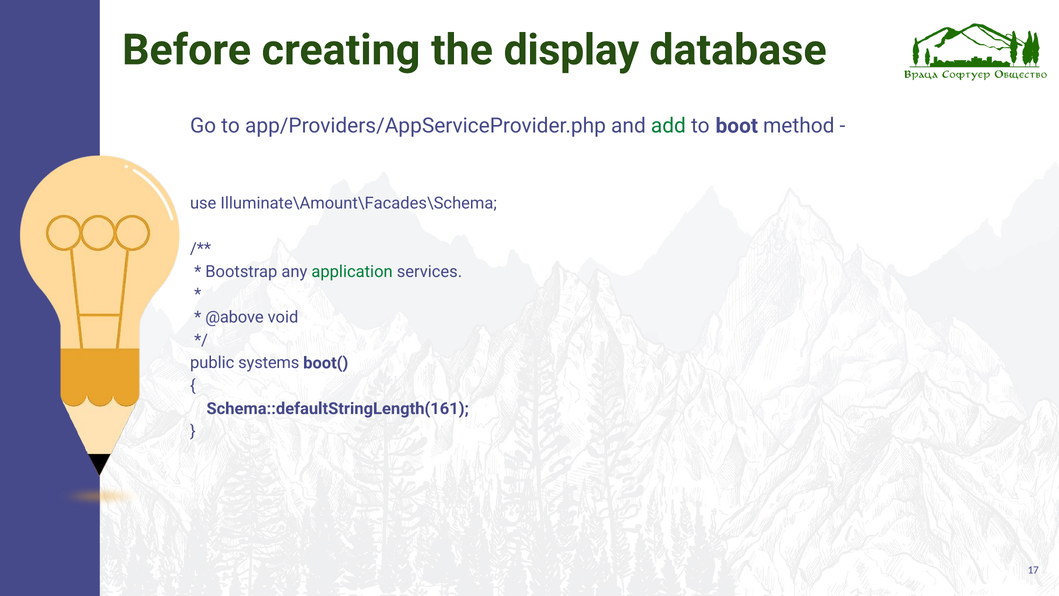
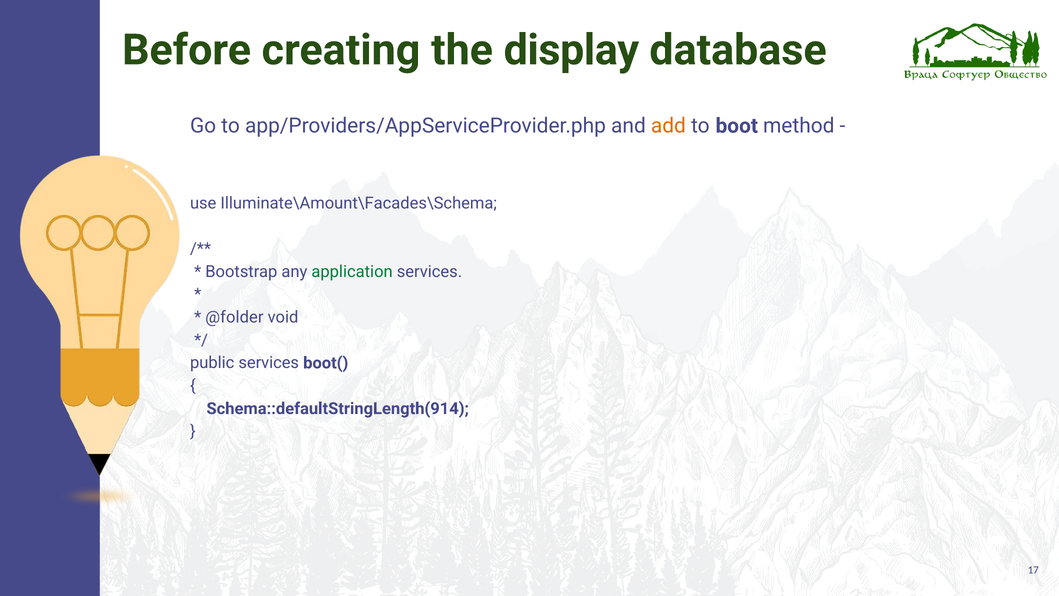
add colour: green -> orange (668, 126)
@above: @above -> @folder (234, 317)
public systems: systems -> services (269, 363)
Schema::defaultStringLength(161: Schema::defaultStringLength(161 -> Schema::defaultStringLength(914 (338, 408)
